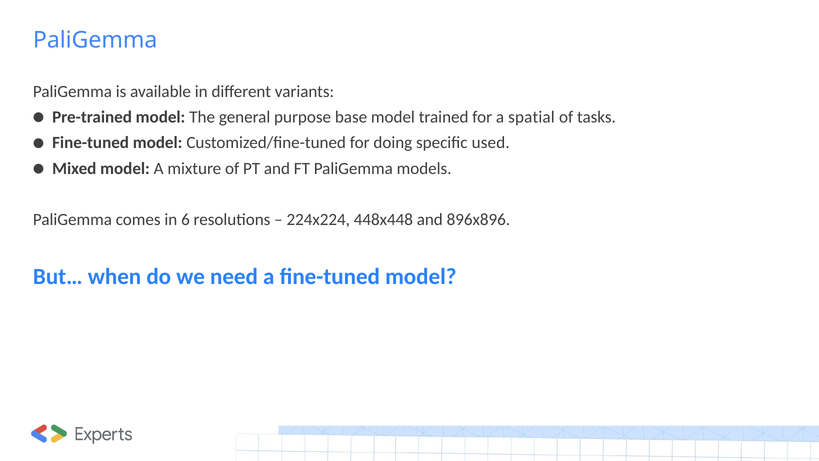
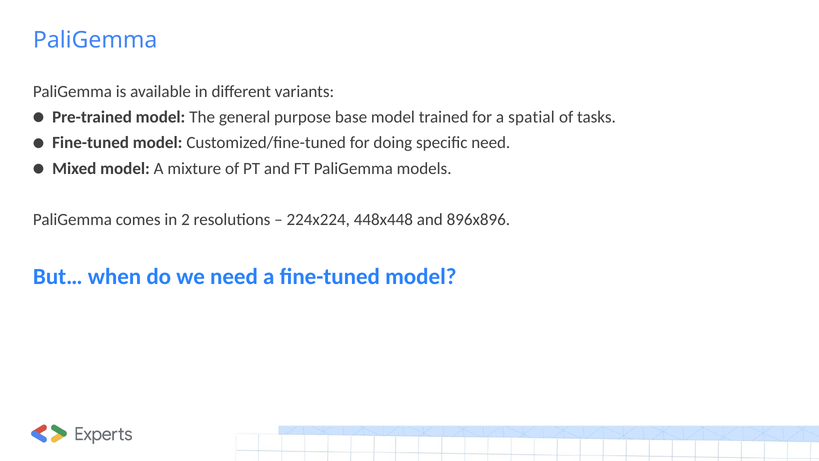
specific used: used -> need (491, 143)
6: 6 -> 2 (185, 220)
